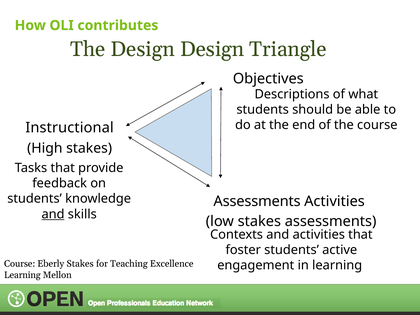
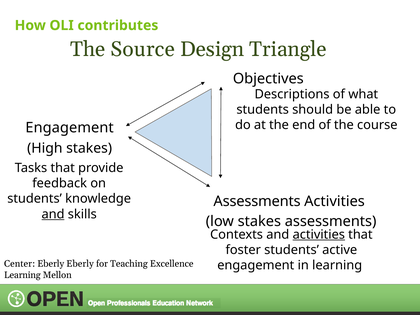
The Design: Design -> Source (143, 49)
Instructional: Instructional -> Engagement (70, 128)
activities underline: none -> present (319, 234)
Course: Course -> Center (20, 264)
Eberly Stakes: Stakes -> Eberly (80, 264)
